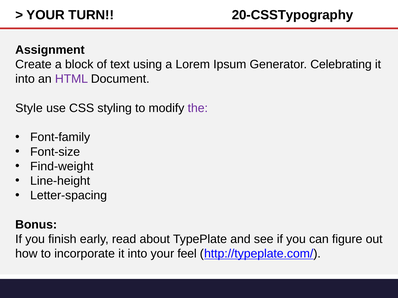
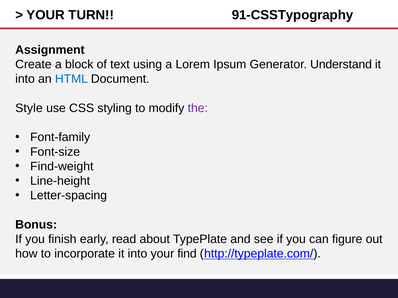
20-CSSTypography: 20-CSSTypography -> 91-CSSTypography (292, 15)
Celebrating: Celebrating -> Understand (341, 64)
HTML colour: purple -> blue (71, 79)
feel: feel -> find (187, 254)
